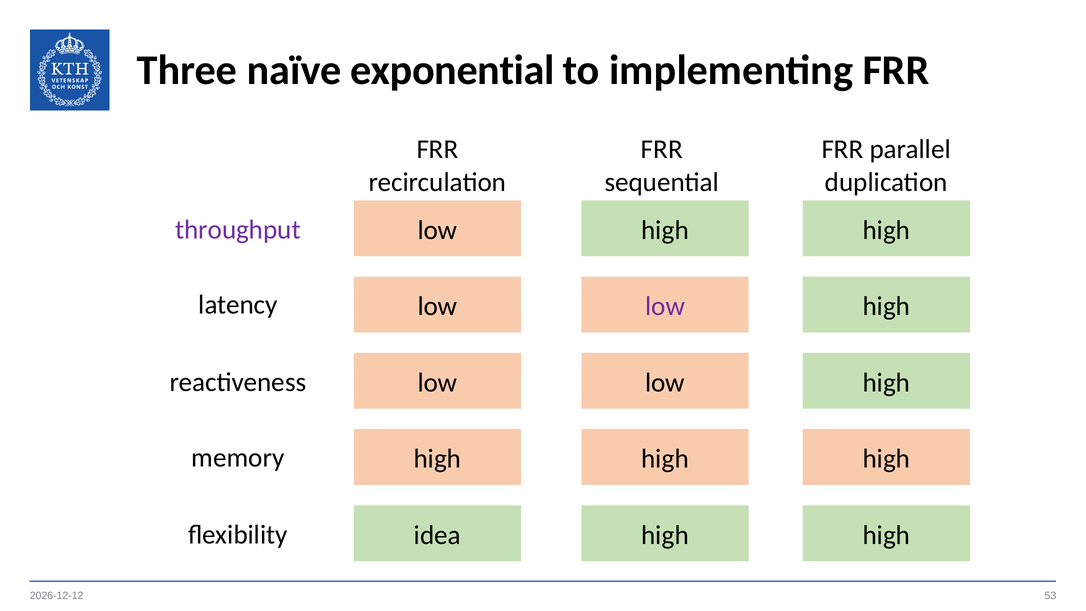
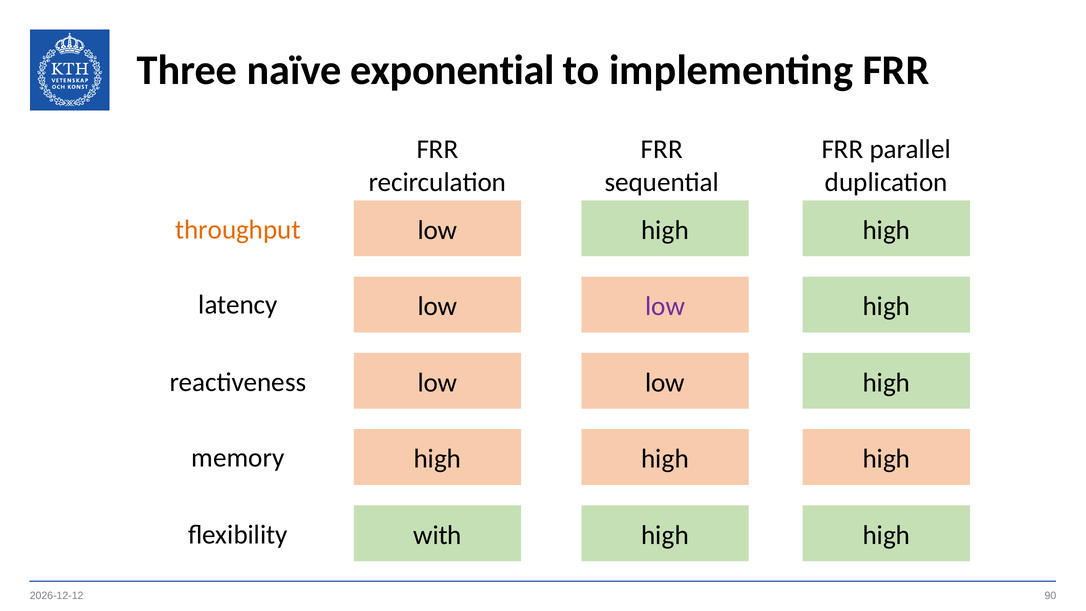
throughput colour: purple -> orange (238, 230)
idea: idea -> with (438, 535)
53: 53 -> 90 (1050, 596)
